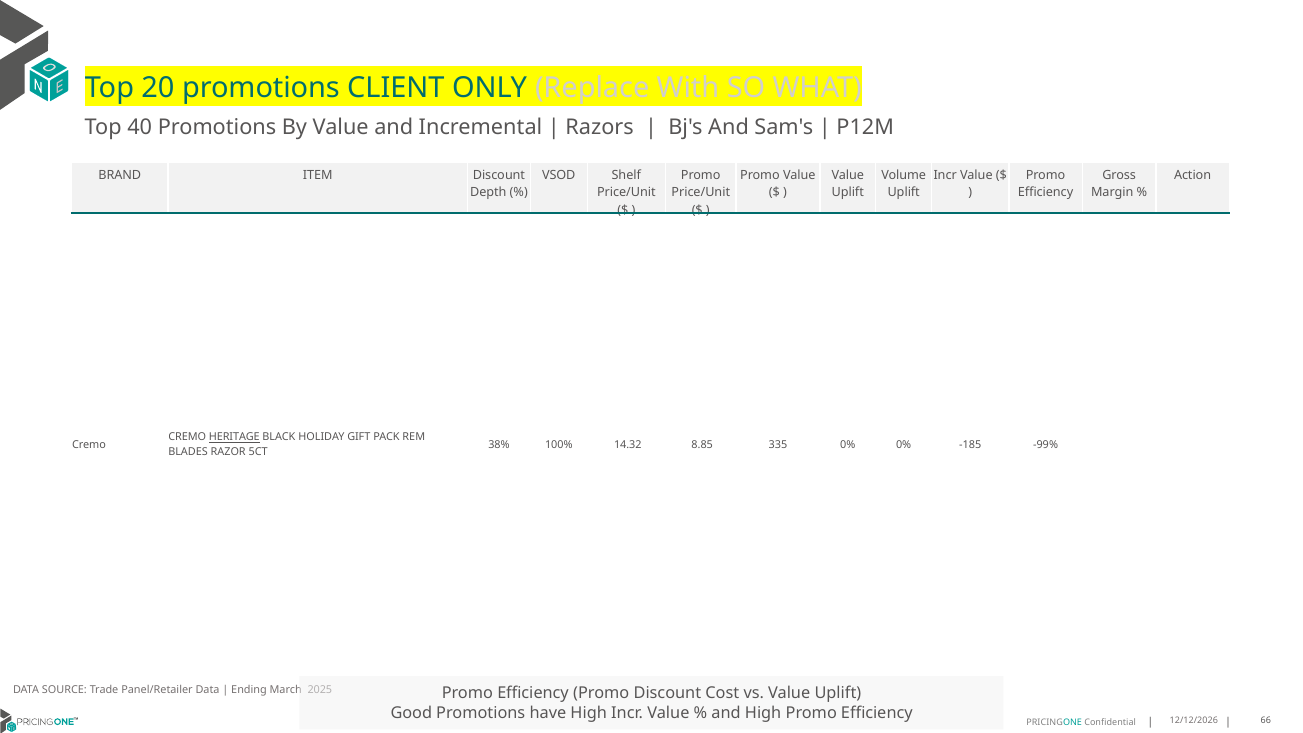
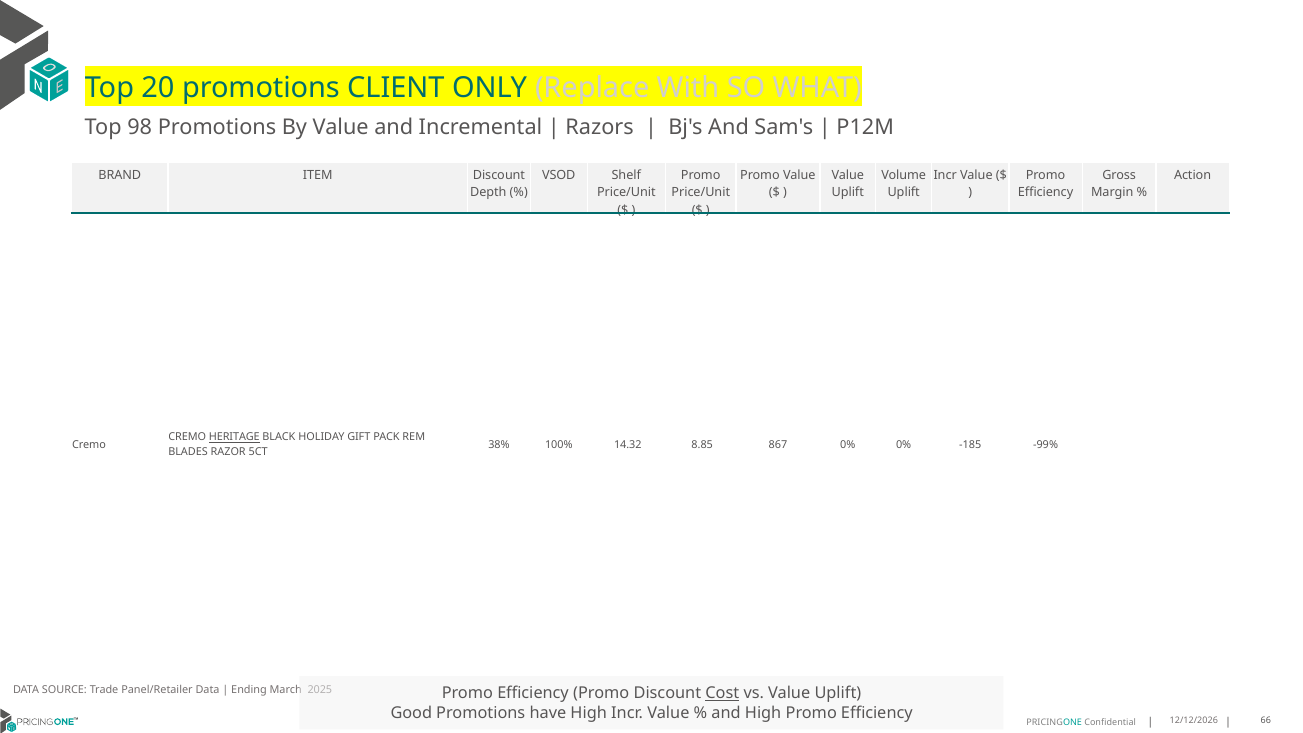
40: 40 -> 98 (140, 127)
335: 335 -> 867 (778, 445)
Cost underline: none -> present (722, 693)
